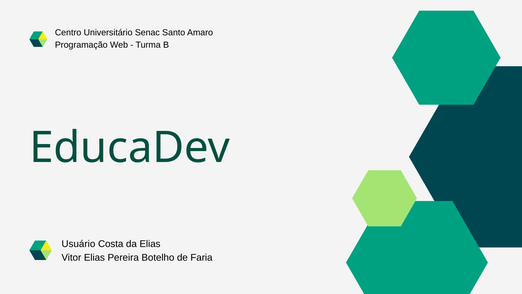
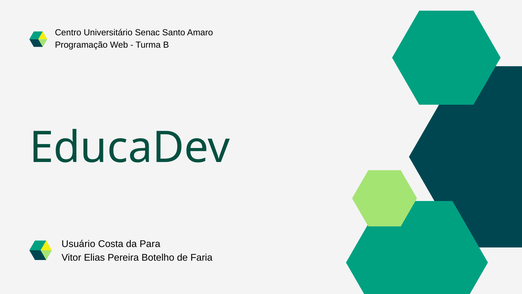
da Elias: Elias -> Para (150, 244)
